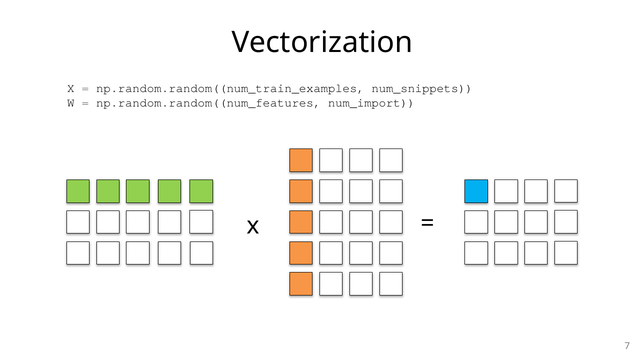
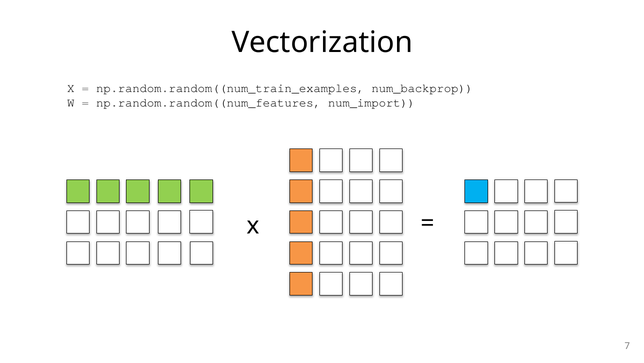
num_snippets: num_snippets -> num_backprop (422, 88)
